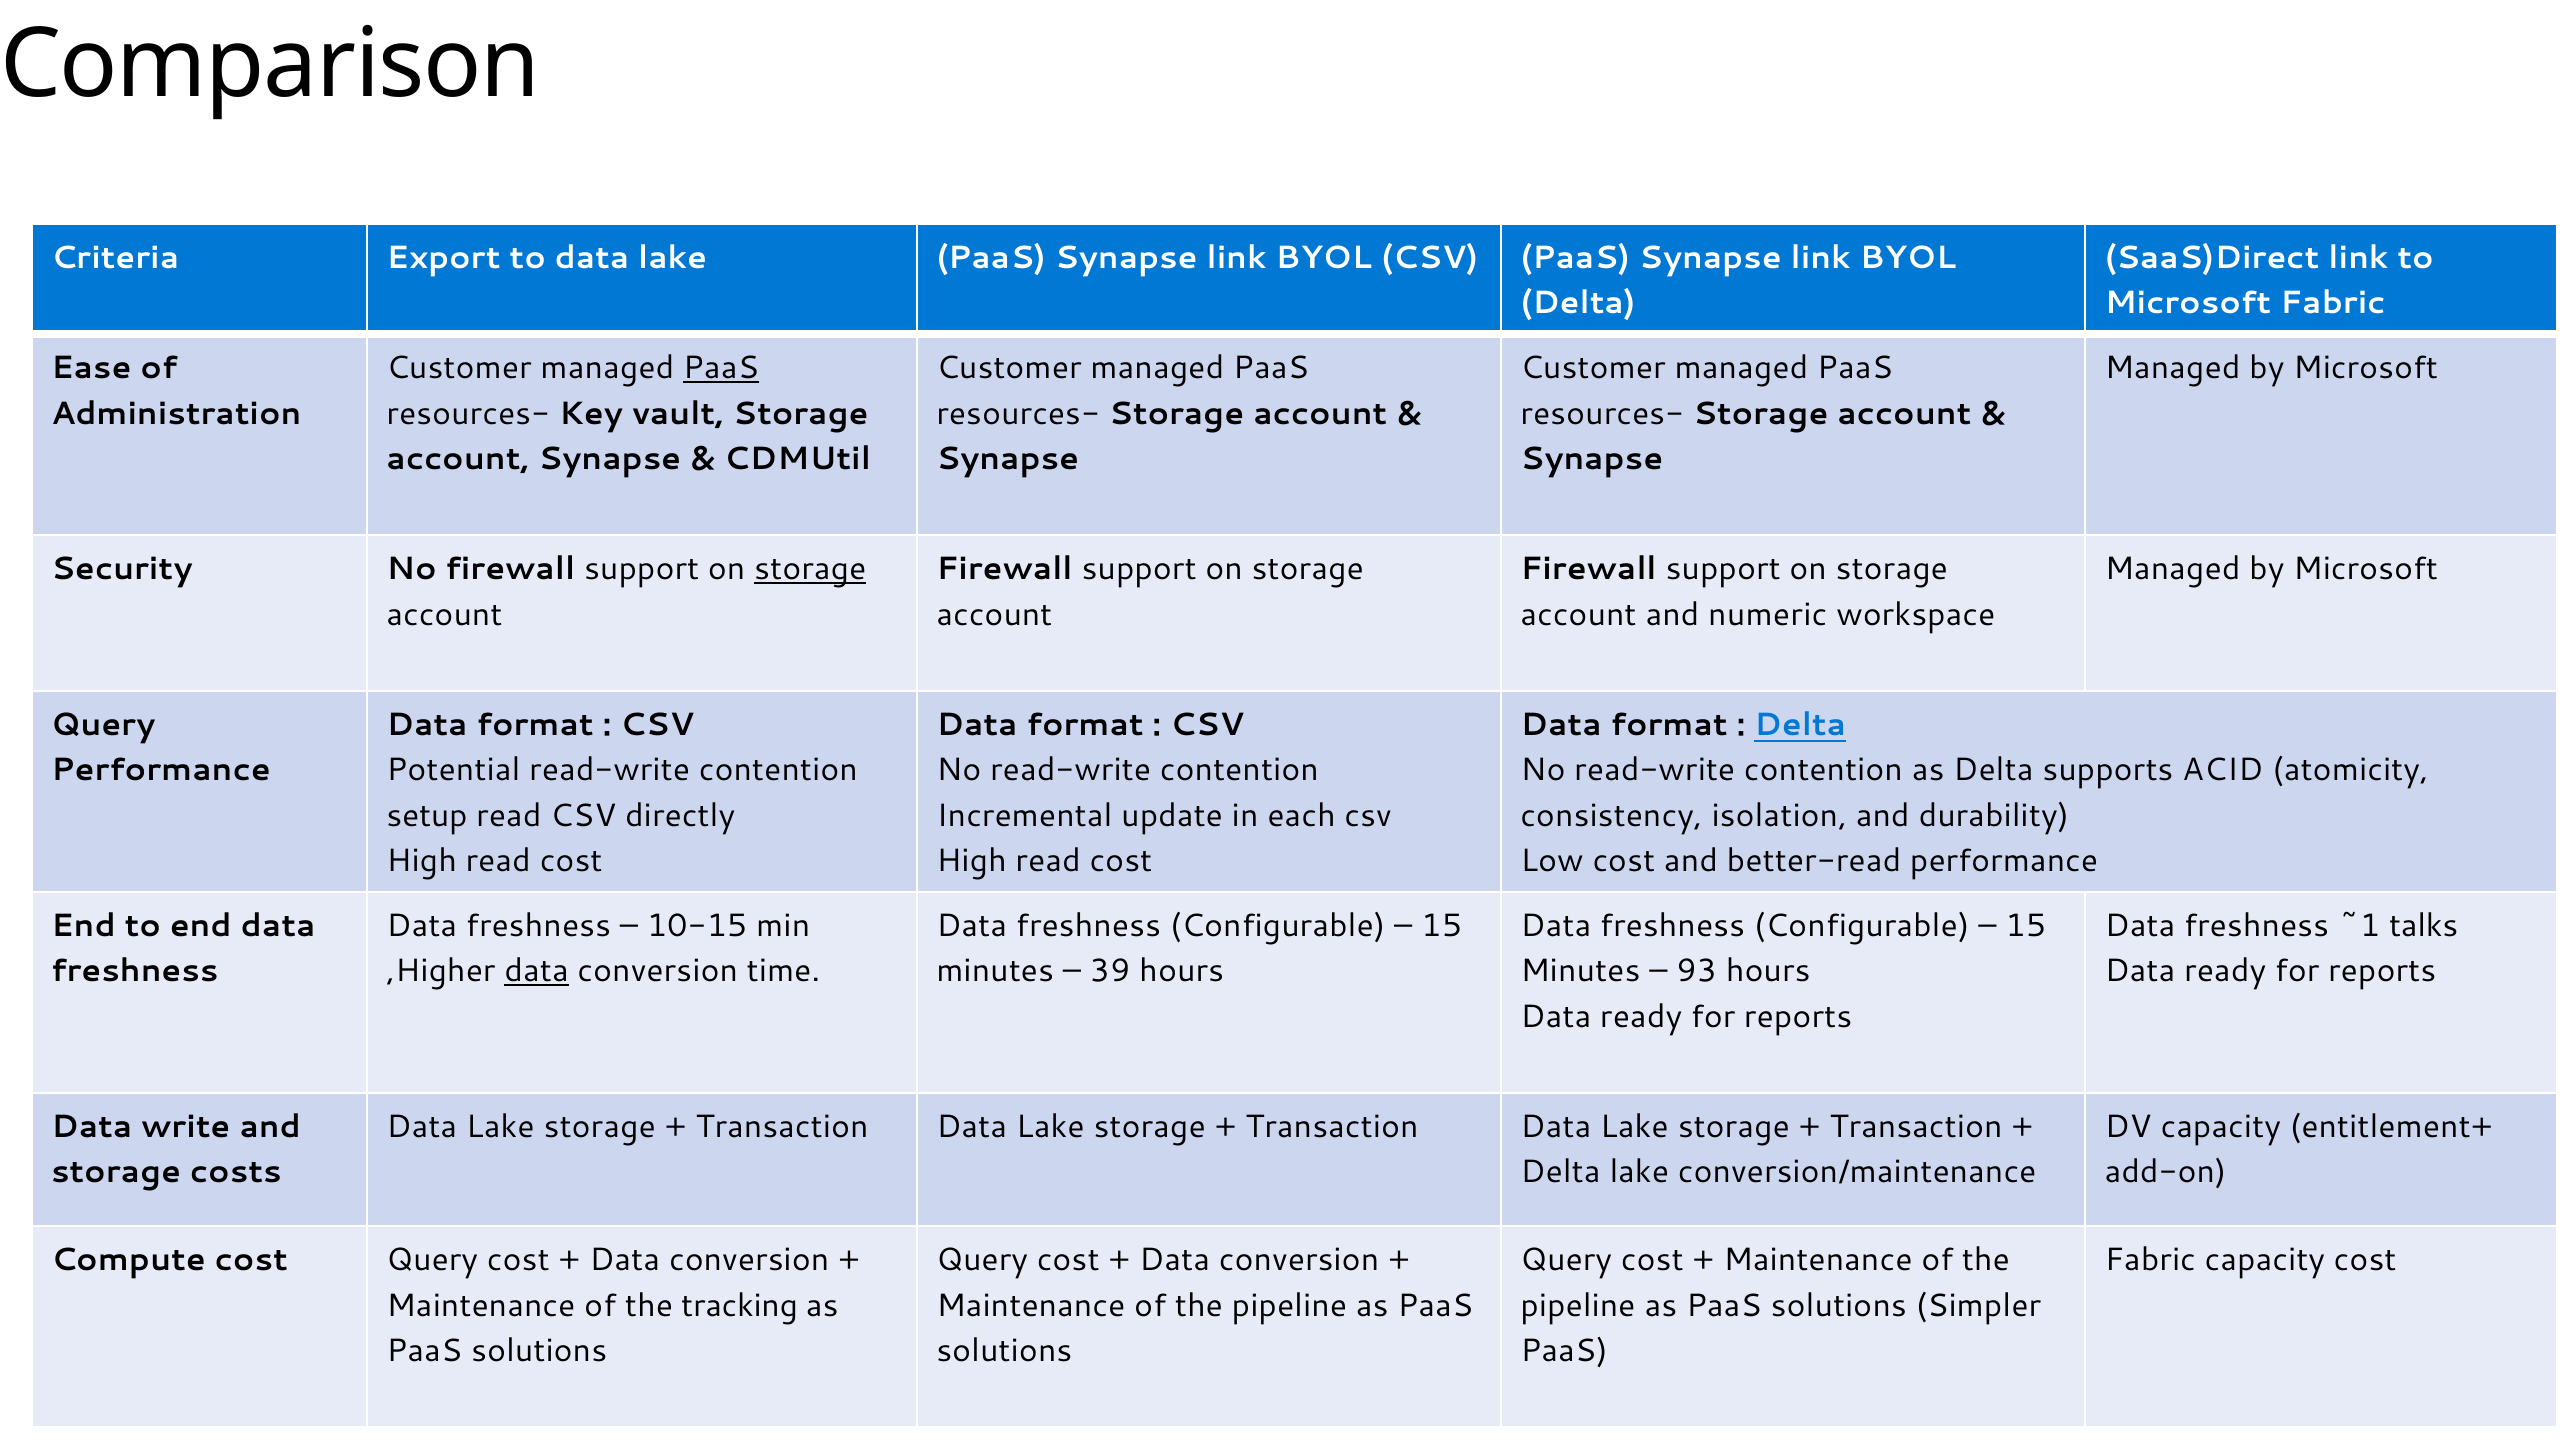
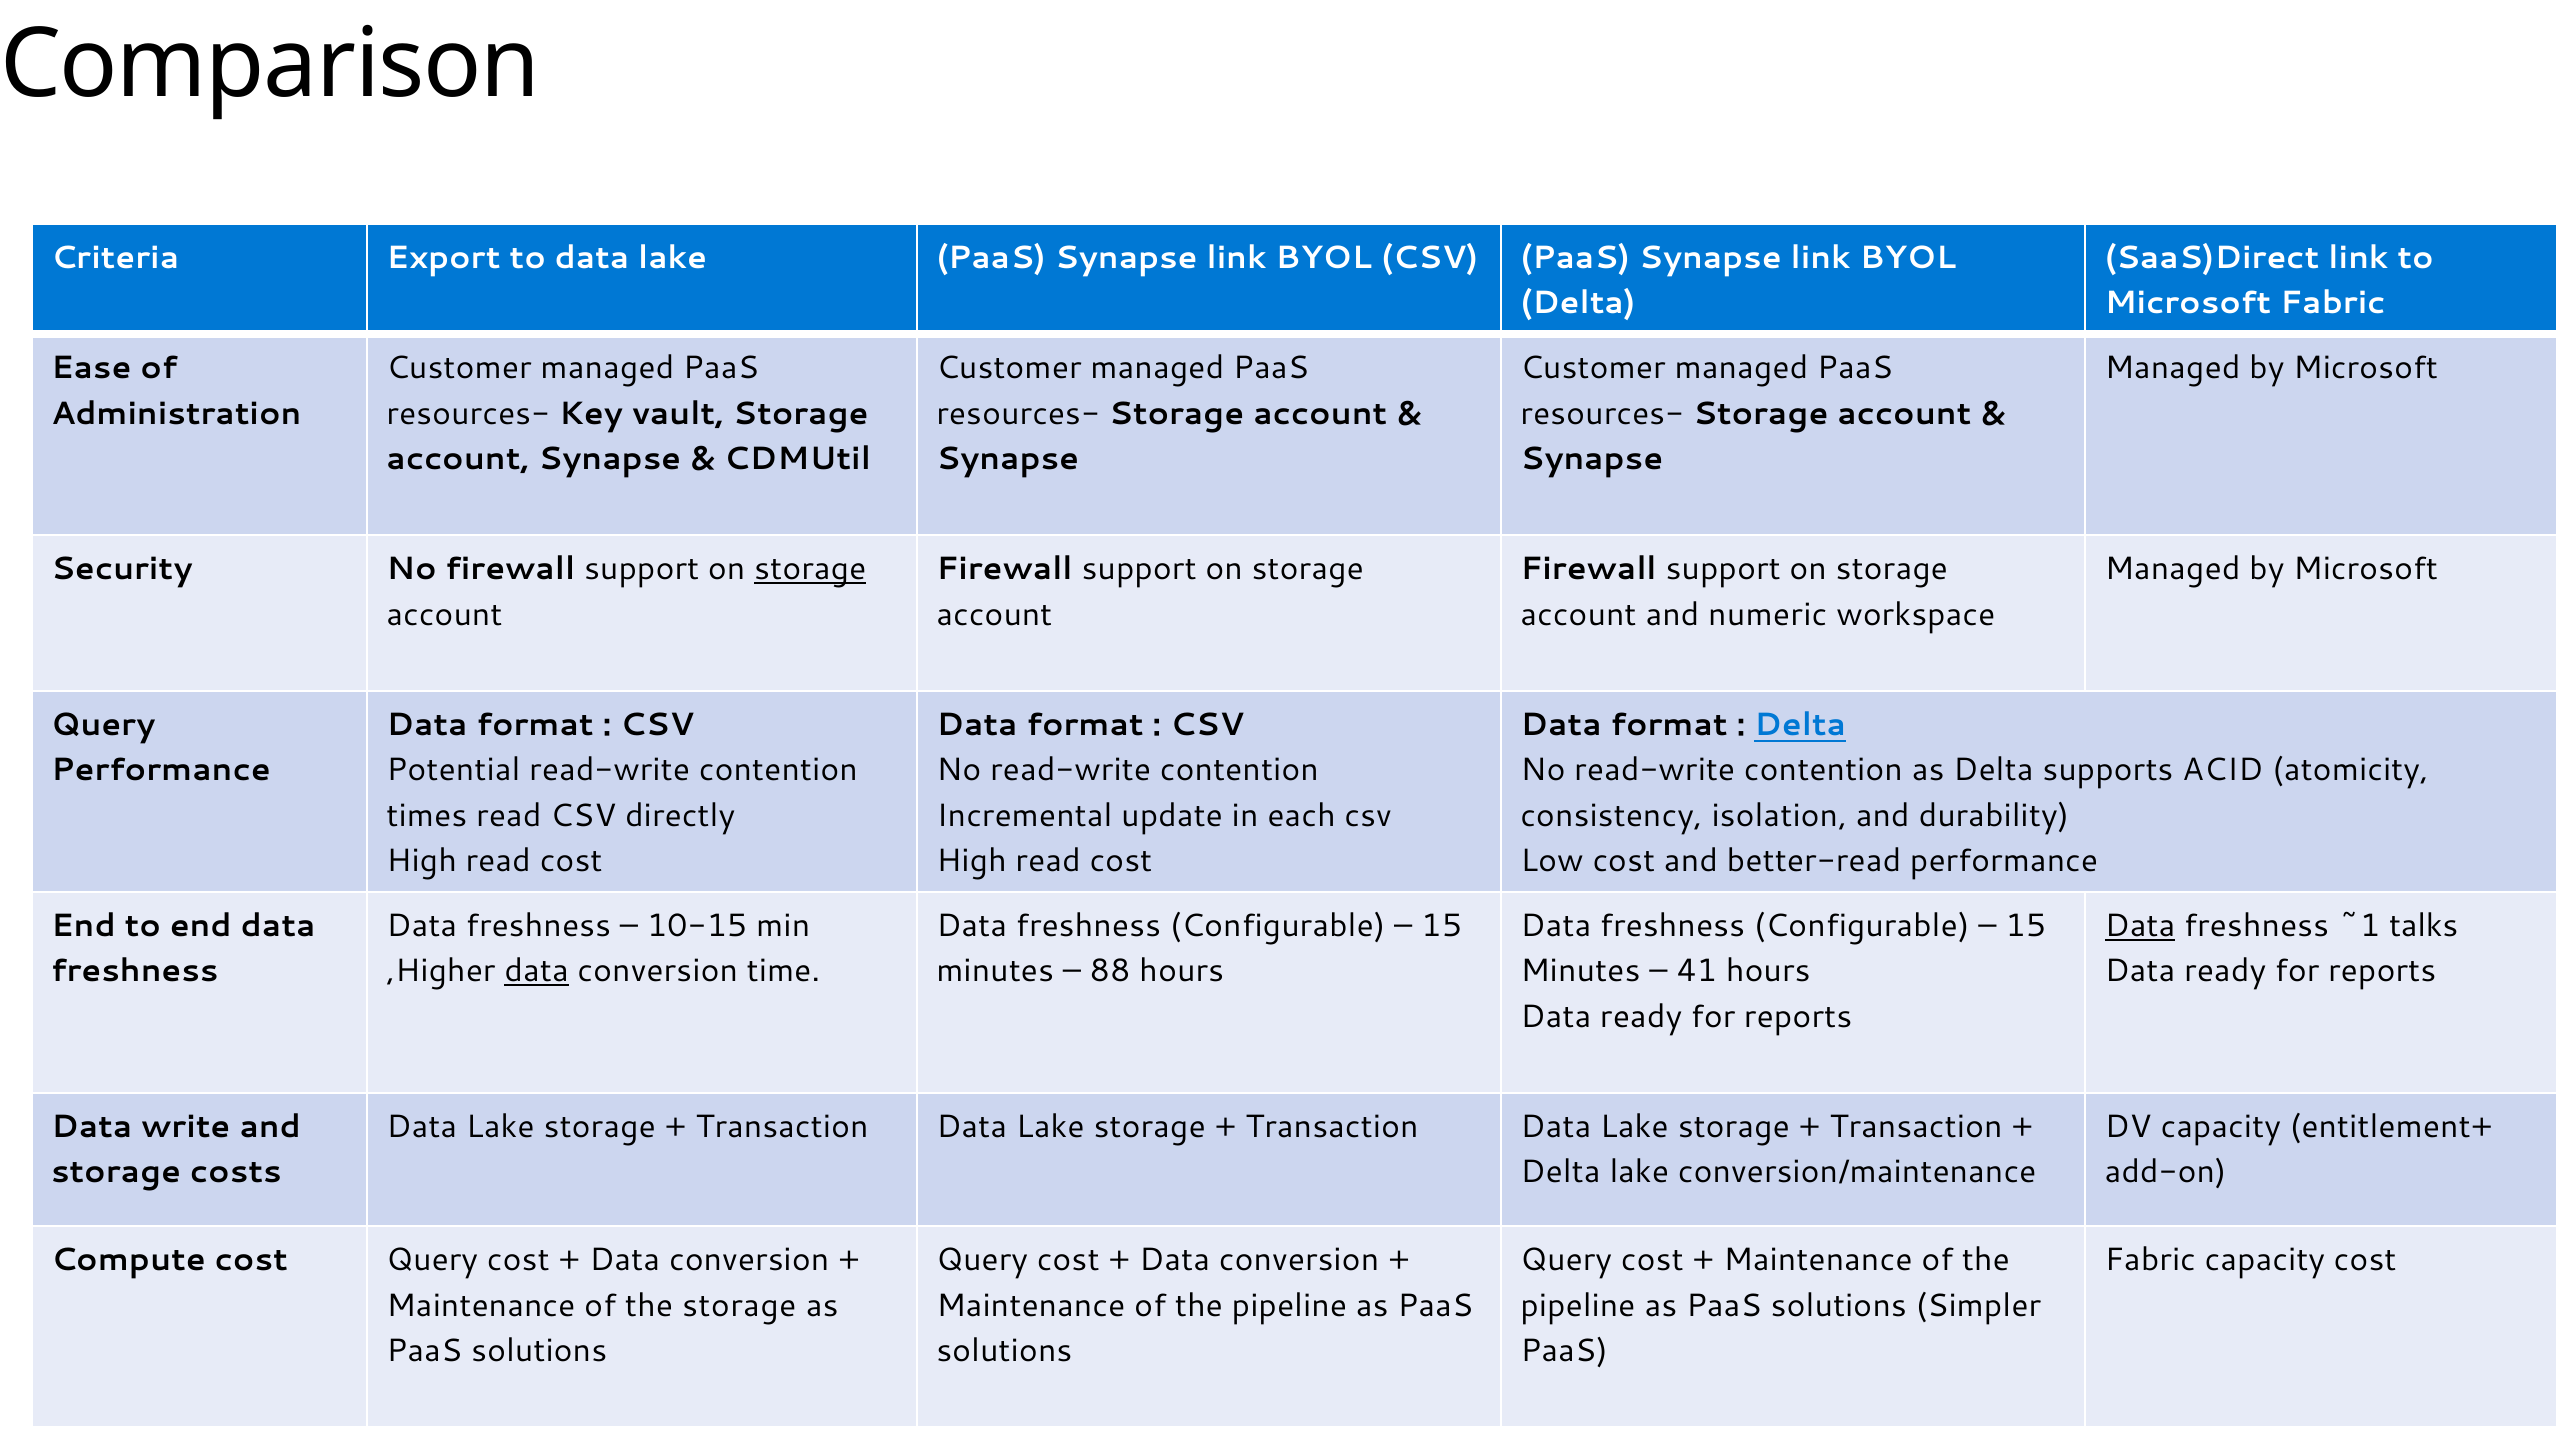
PaaS underline: present -> none (721, 368)
setup: setup -> times (427, 816)
Data underline: none -> present (2140, 926)
39: 39 -> 88 (1110, 971)
93: 93 -> 41 (1697, 971)
the tracking: tracking -> storage (739, 1306)
